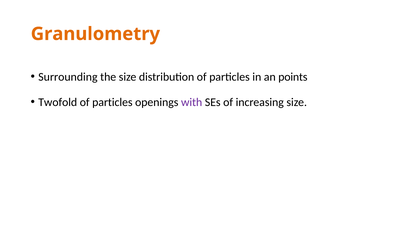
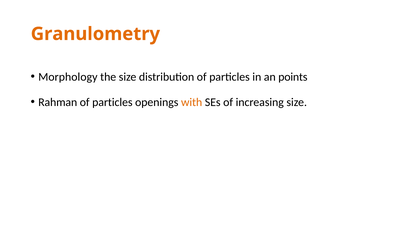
Surrounding: Surrounding -> Morphology (68, 77)
Twofold: Twofold -> Rahman (58, 102)
with colour: purple -> orange (192, 102)
